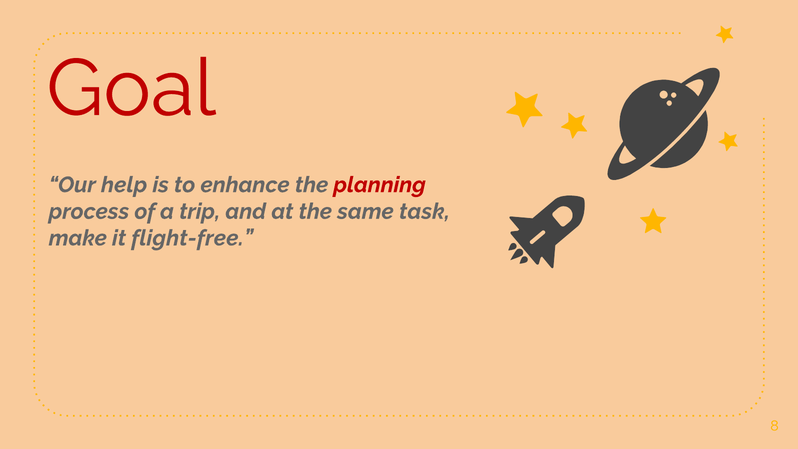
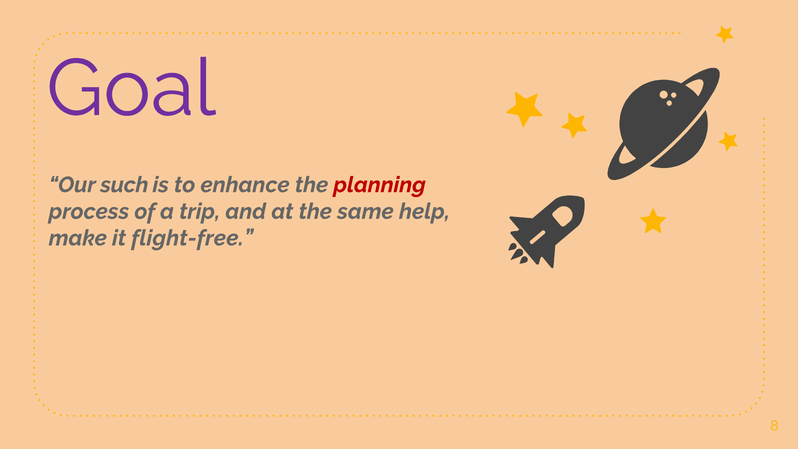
Goal colour: red -> purple (131, 89)
help: help -> such (124, 185)
task: task -> help (425, 211)
